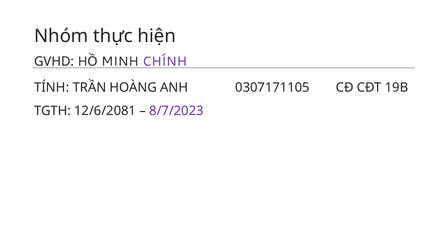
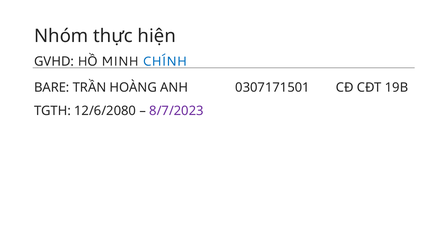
CHÍNH colour: purple -> blue (165, 62)
TÍNH: TÍNH -> BARE (52, 88)
0307171105: 0307171105 -> 0307171501 (272, 88)
12/6/2081: 12/6/2081 -> 12/6/2080 (105, 111)
